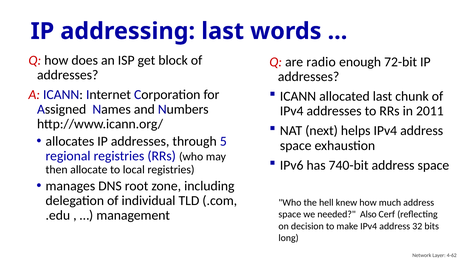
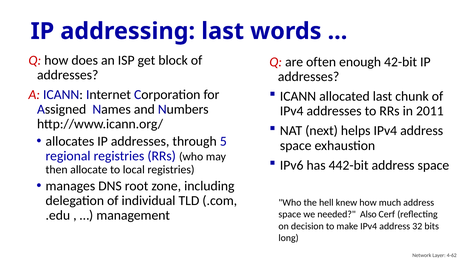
radio: radio -> often (321, 62)
72-bit: 72-bit -> 42-bit (401, 62)
740-bit: 740-bit -> 442-bit (349, 165)
